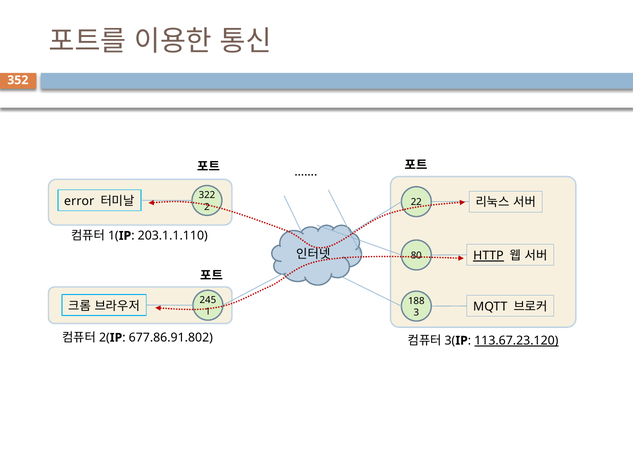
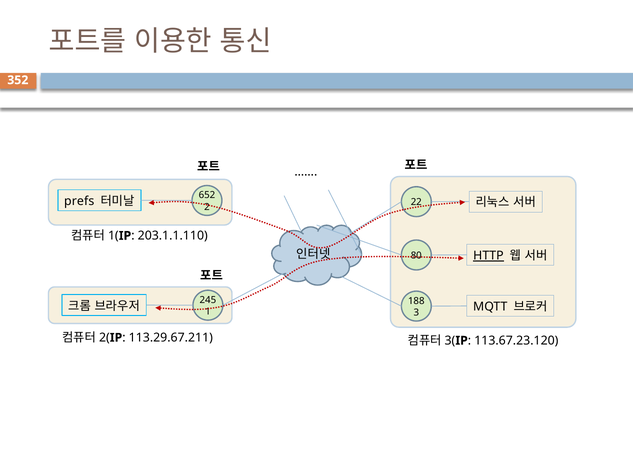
error: error -> prefs (79, 201)
322: 322 -> 652 (207, 195)
677.86.91.802: 677.86.91.802 -> 113.29.67.211 (171, 337)
113.67.23.120 underline: present -> none (516, 340)
